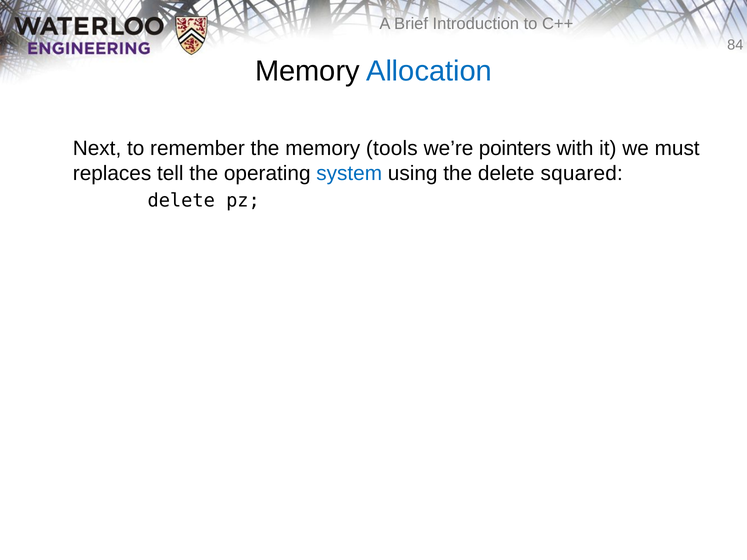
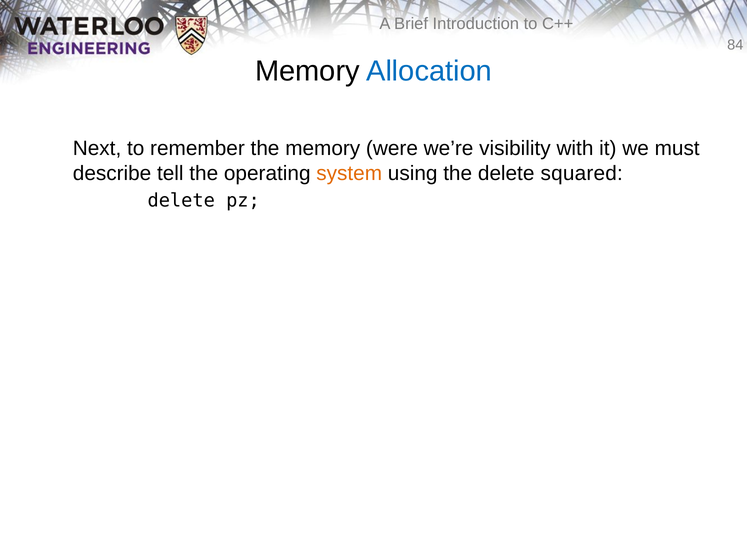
tools: tools -> were (392, 148)
pointers: pointers -> visibility (515, 148)
replaces: replaces -> describe (112, 173)
system colour: blue -> orange (349, 173)
